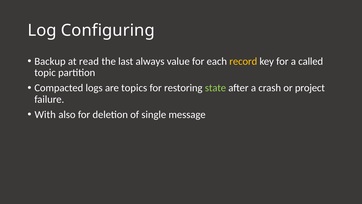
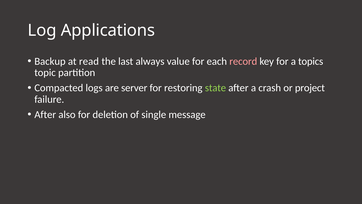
Configuring: Configuring -> Applications (108, 30)
record colour: yellow -> pink (243, 61)
called: called -> topics (311, 61)
topics: topics -> server (134, 88)
With: With -> After (45, 114)
